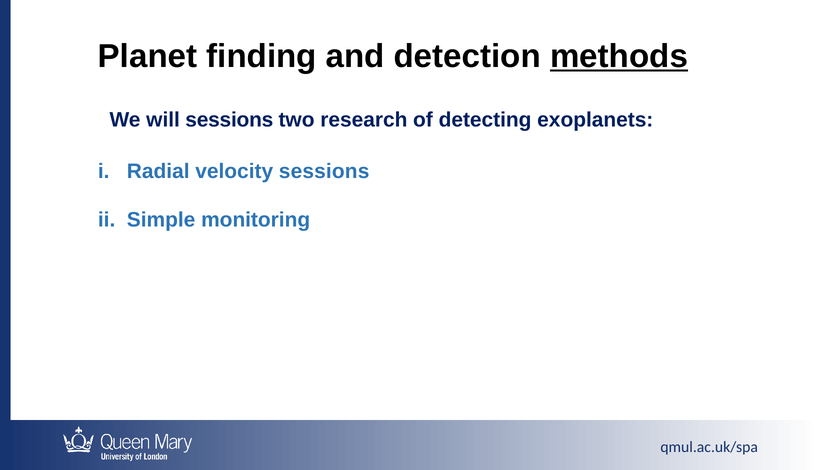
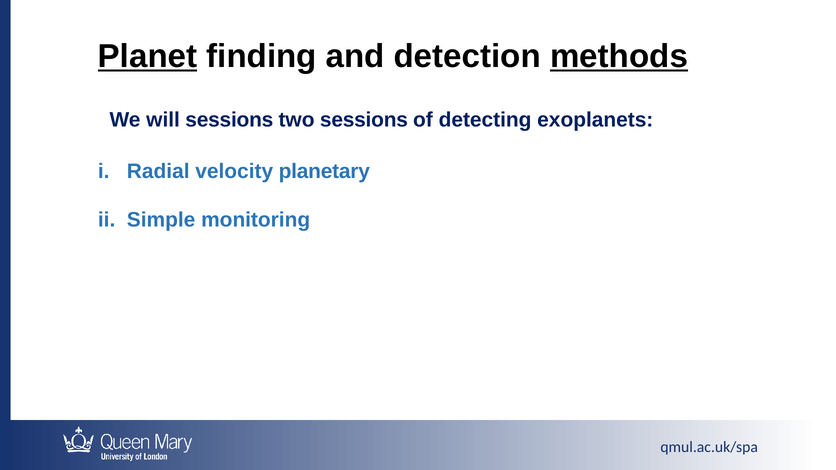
Planet underline: none -> present (148, 56)
two research: research -> sessions (364, 120)
velocity sessions: sessions -> planetary (324, 171)
